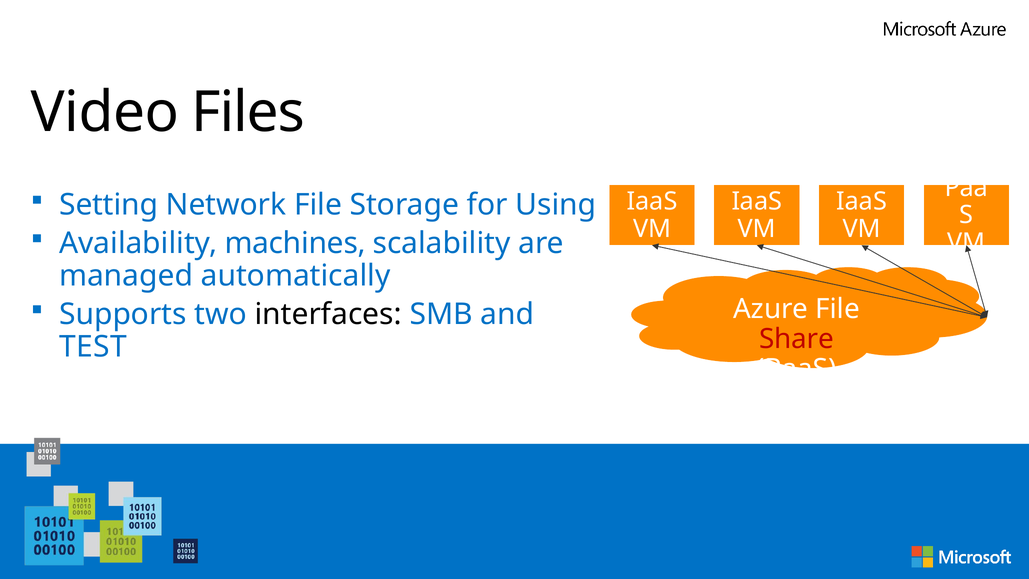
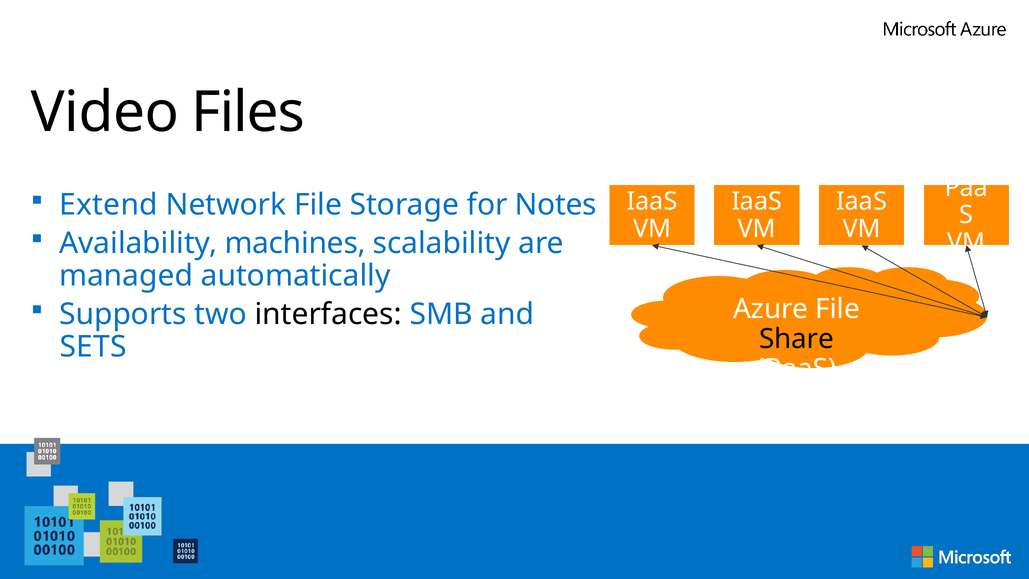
Setting: Setting -> Extend (108, 205)
Using: Using -> Notes (556, 205)
Share colour: red -> black (797, 339)
TEST: TEST -> SETS (93, 347)
